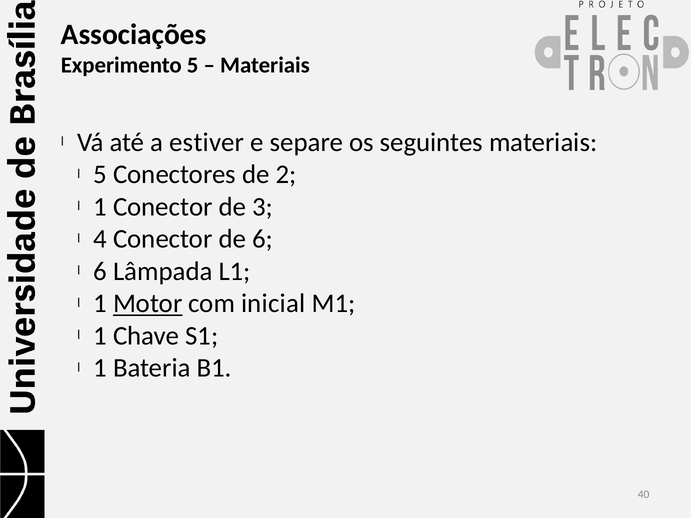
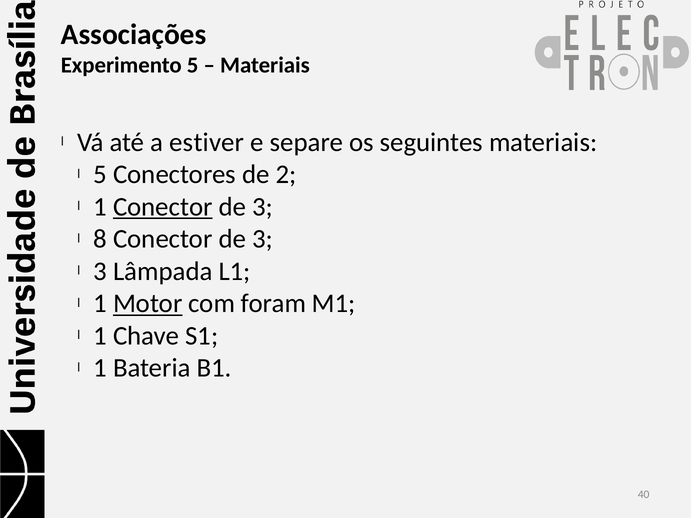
Conector underline: none -> present (163, 207)
4: 4 -> 8 (100, 239)
6: 6 -> 3 (262, 239)
6: 6 -> 3 (100, 271)
inicial: inicial -> foram (273, 304)
